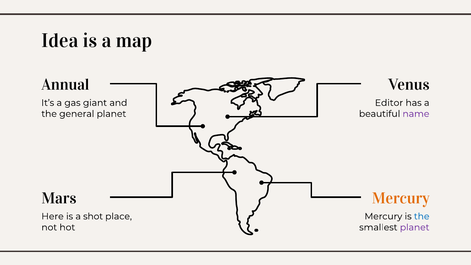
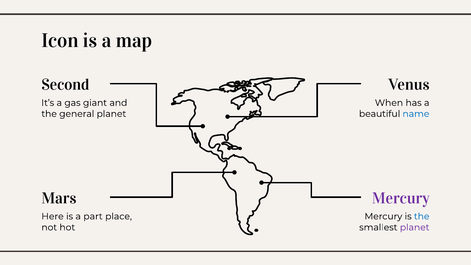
Idea: Idea -> Icon (60, 41)
Annual: Annual -> Second (65, 85)
Editor: Editor -> When (389, 103)
name colour: purple -> blue (416, 114)
Mercury colour: orange -> purple (401, 198)
shot: shot -> part (93, 216)
